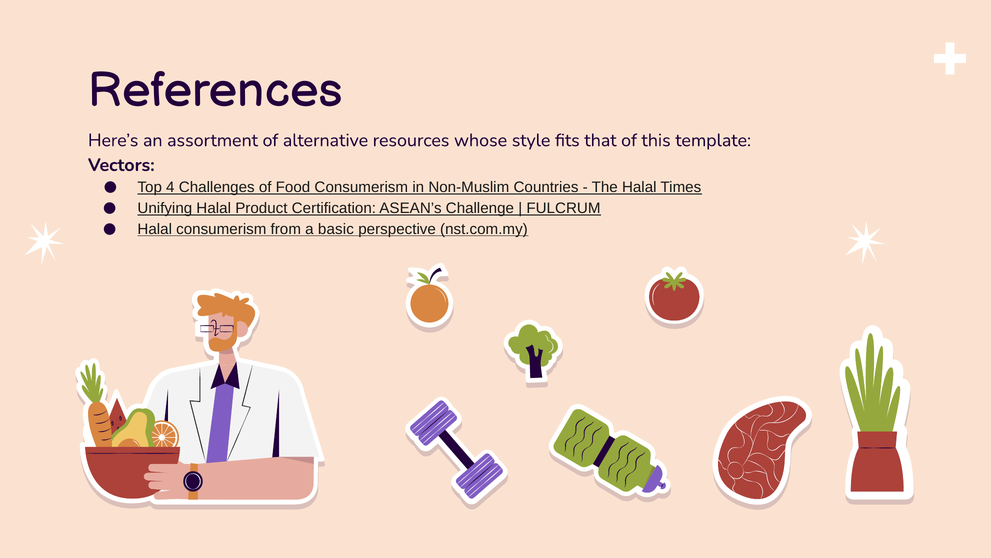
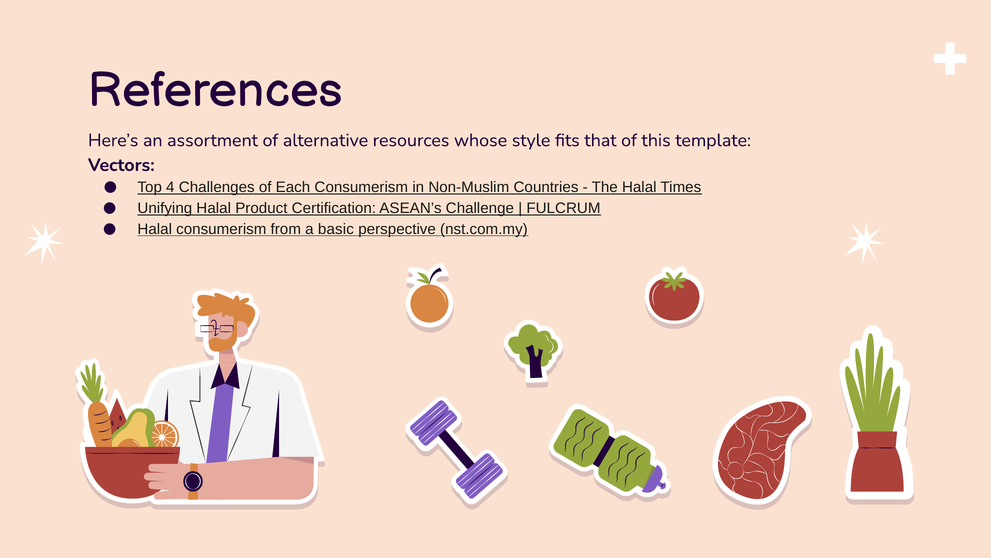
Food: Food -> Each (293, 187)
